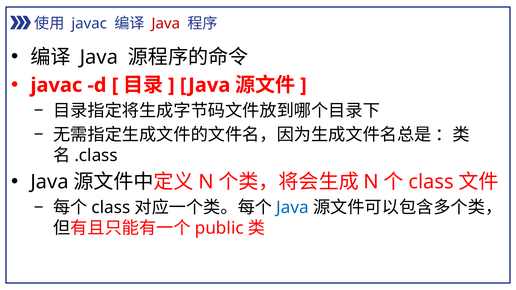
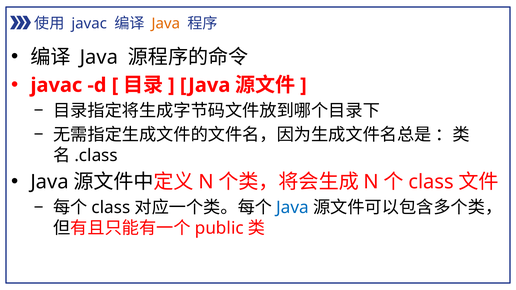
Java colour: red -> orange (166, 23)
